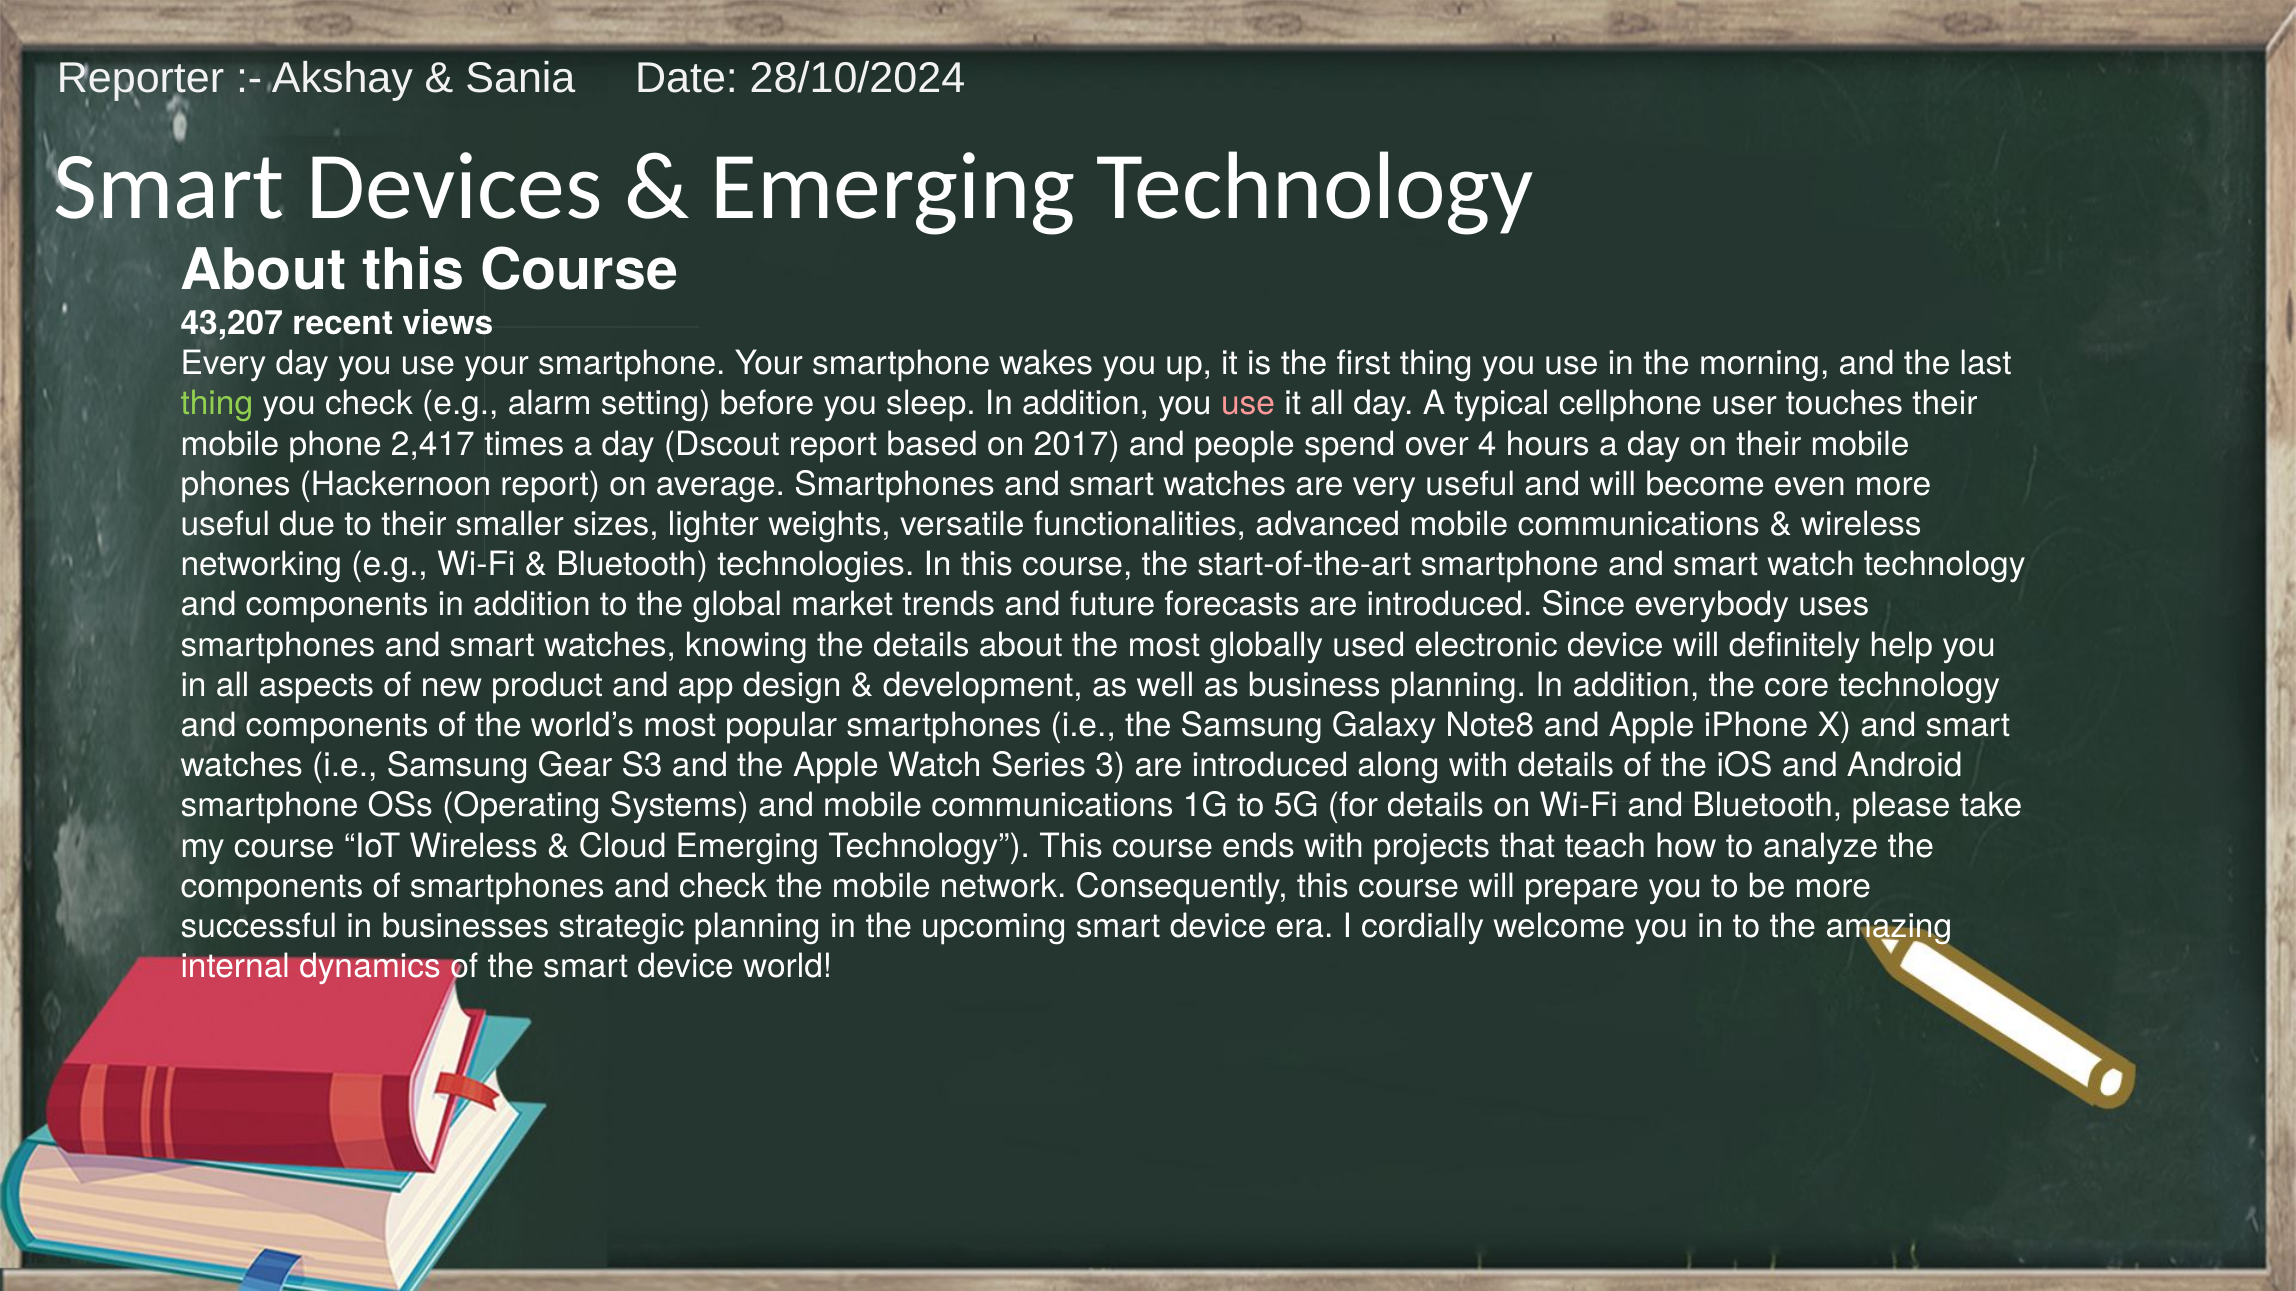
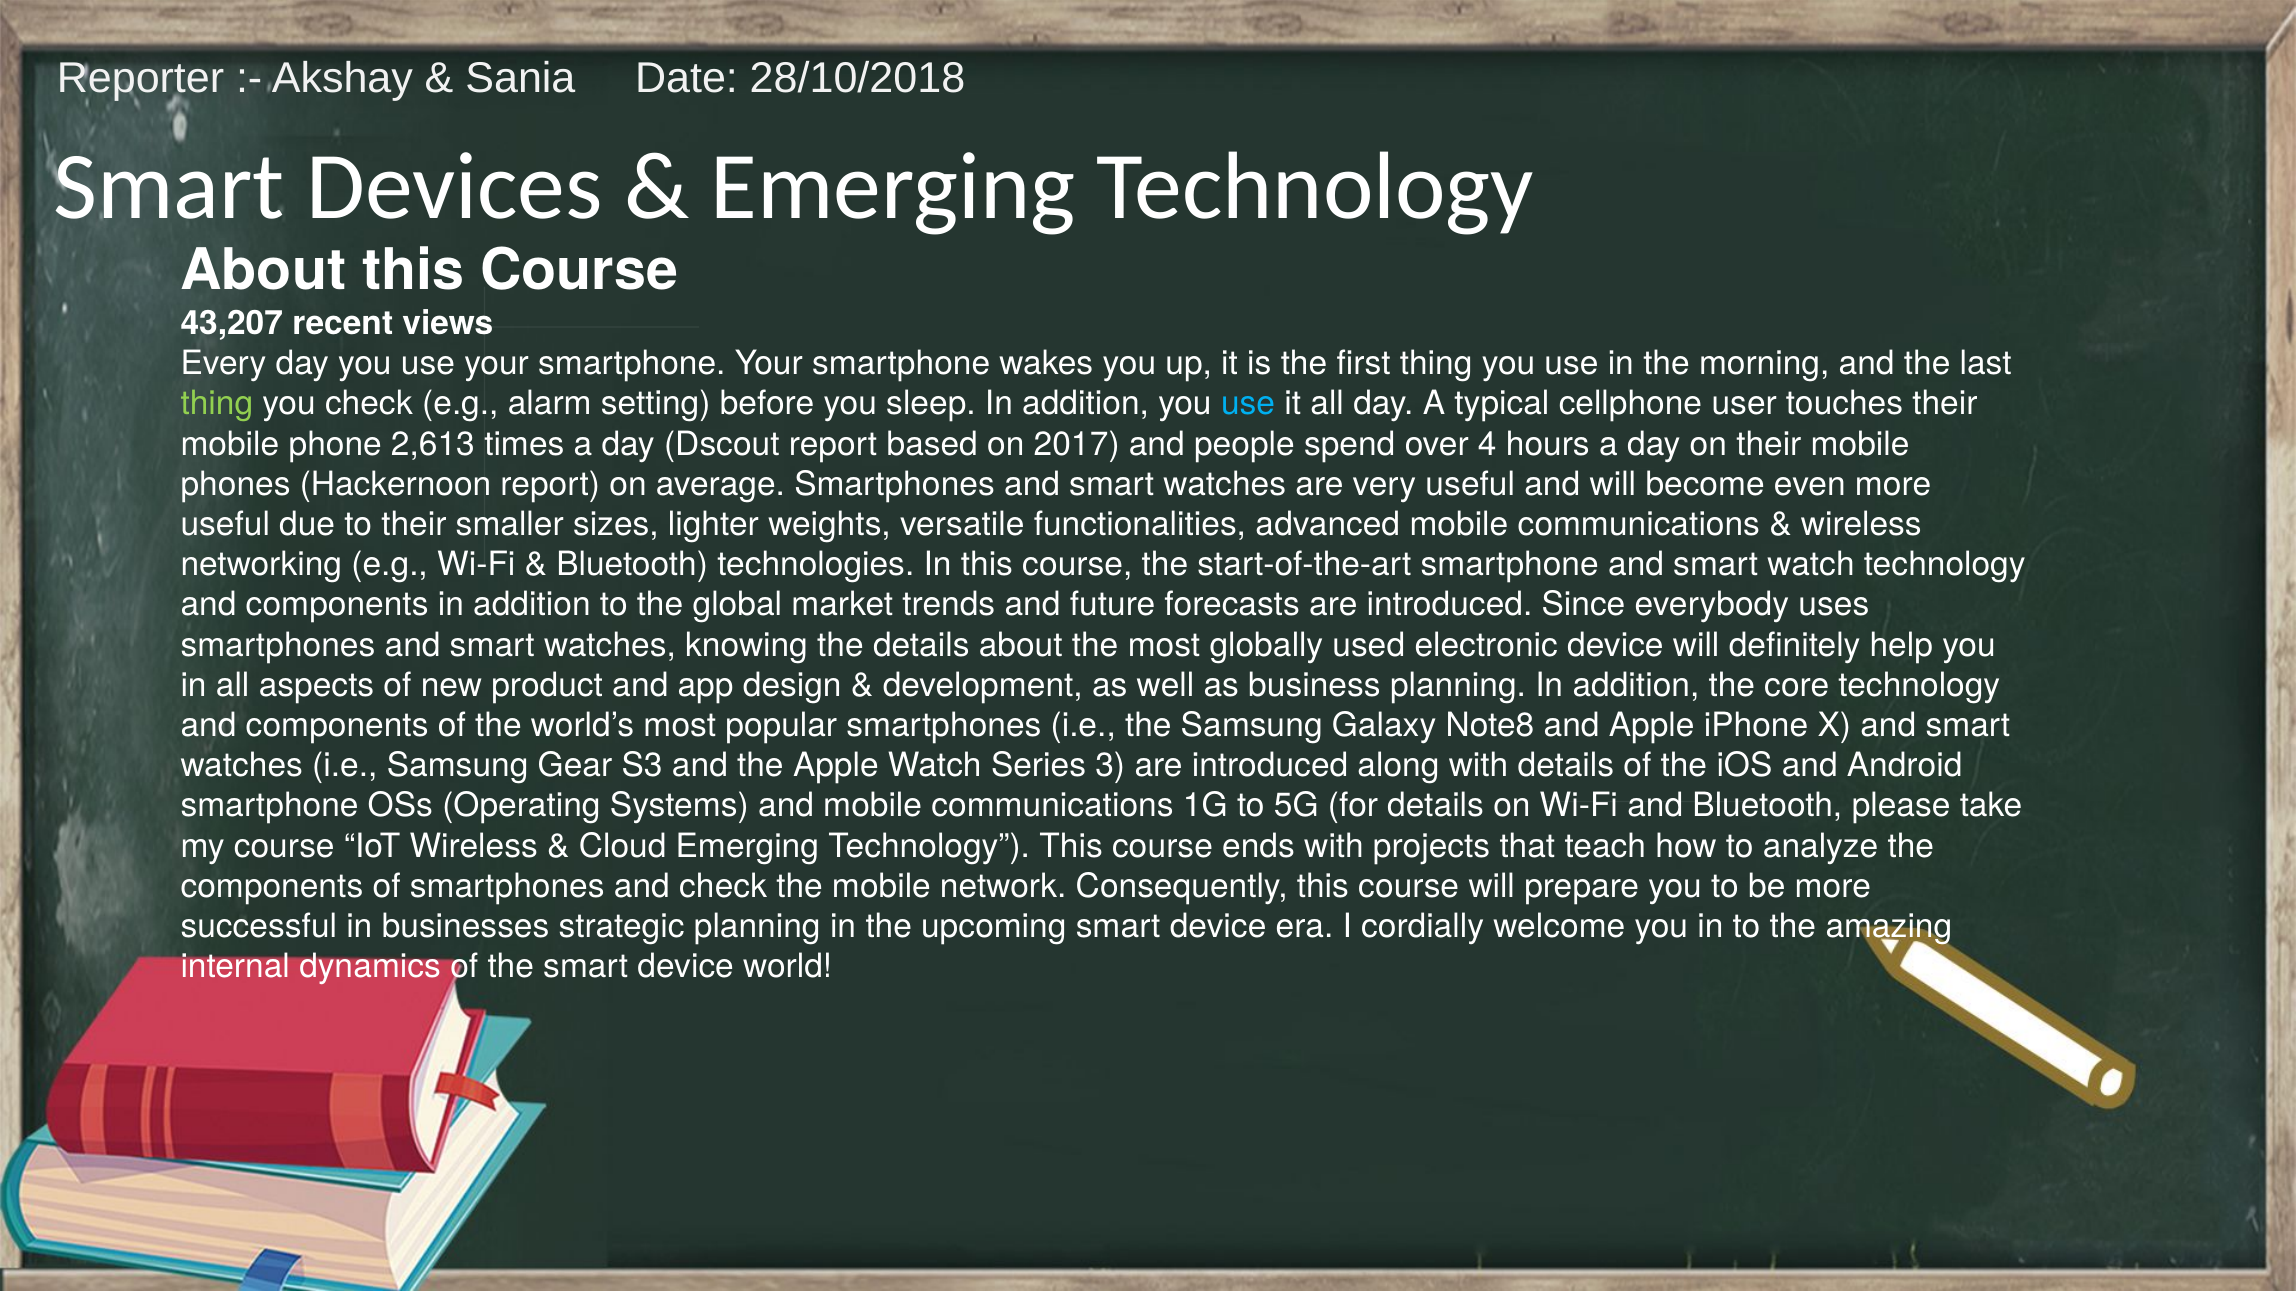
28/10/2024: 28/10/2024 -> 28/10/2018 (857, 79)
use colour: pink -> light blue (1248, 404)
2,417: 2,417 -> 2,613 (433, 444)
